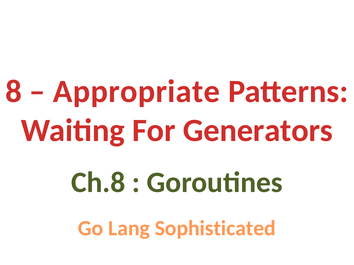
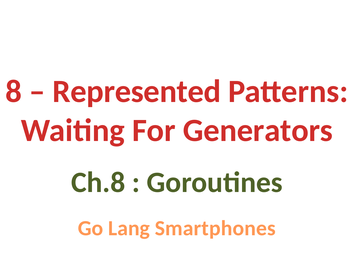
Appropriate: Appropriate -> Represented (137, 92)
Sophisticated: Sophisticated -> Smartphones (215, 229)
